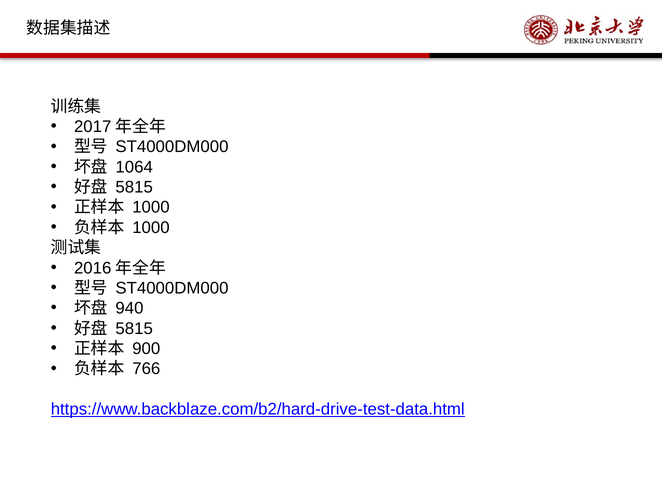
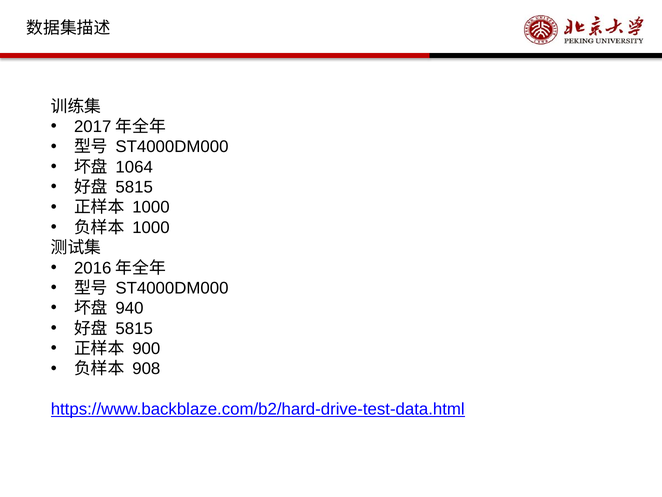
766: 766 -> 908 (146, 369)
